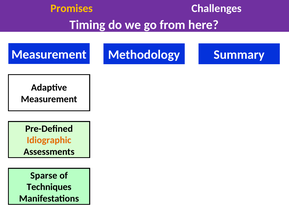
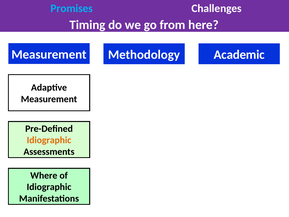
Promises colour: yellow -> light blue (72, 8)
Summary: Summary -> Academic (239, 55)
Sparse: Sparse -> Where (44, 175)
Techniques: Techniques -> Idiographic (49, 187)
